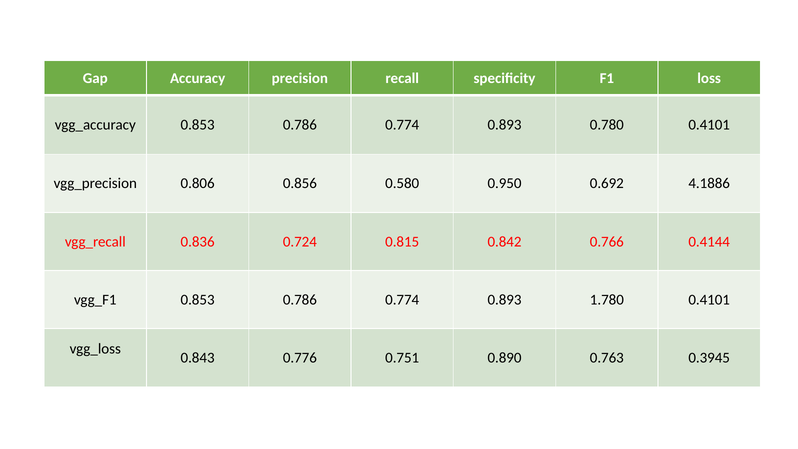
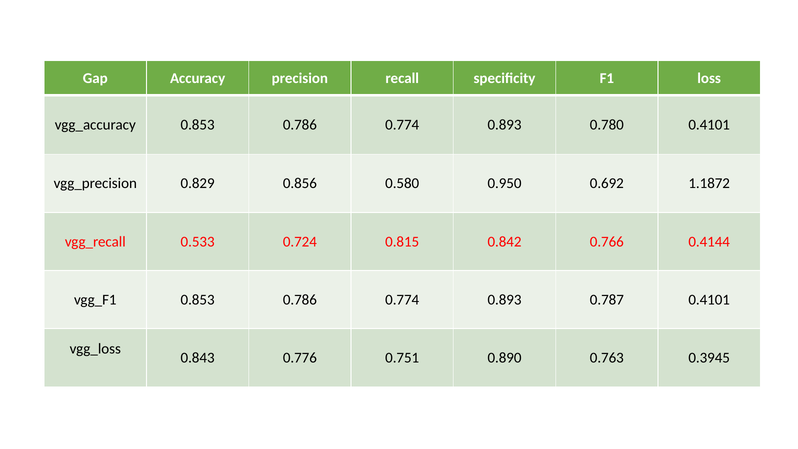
0.806: 0.806 -> 0.829 (198, 183)
4.1886: 4.1886 -> 1.1872 (709, 183)
0.836: 0.836 -> 0.533 (198, 242)
1.780: 1.780 -> 0.787 (607, 300)
